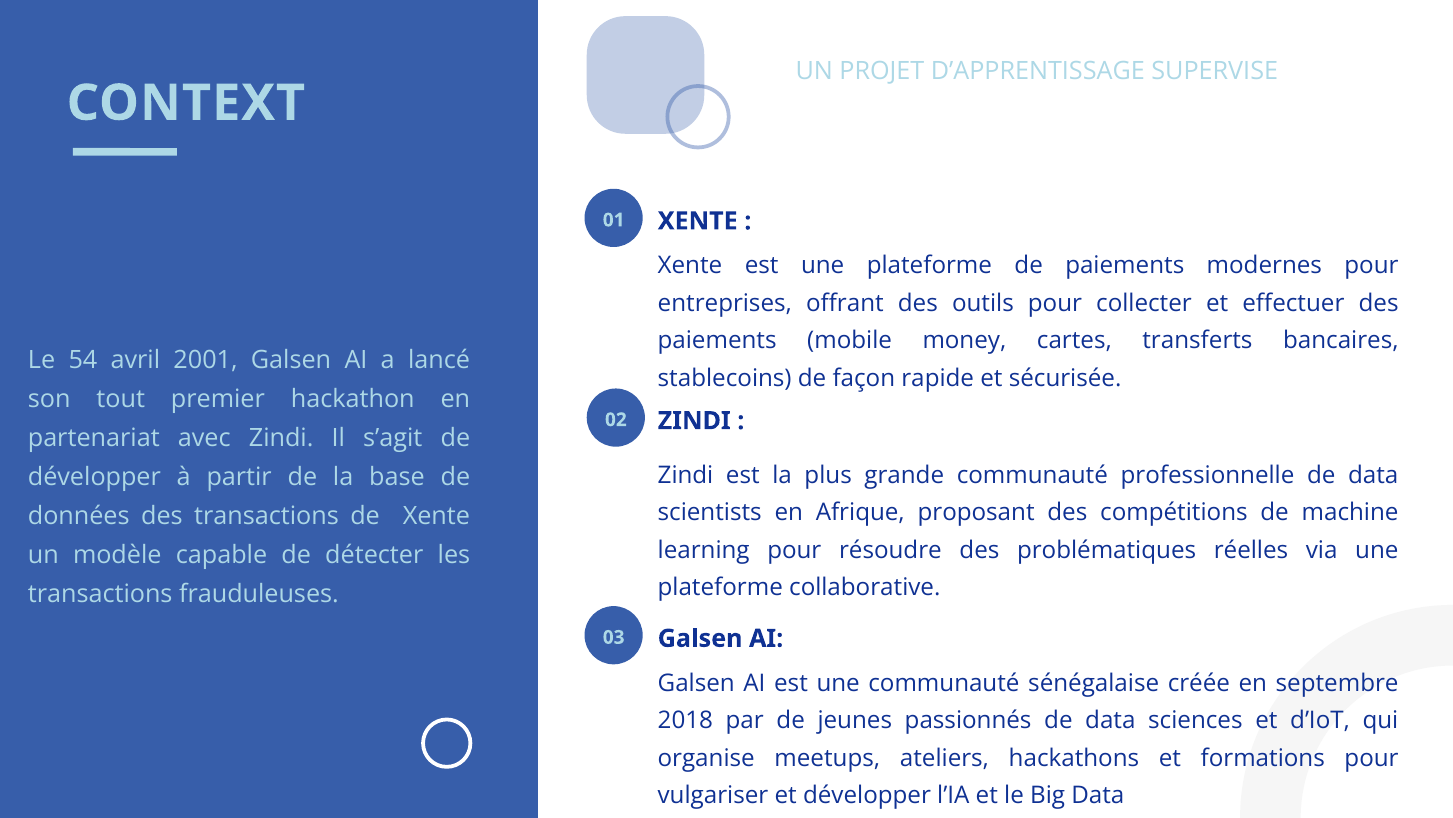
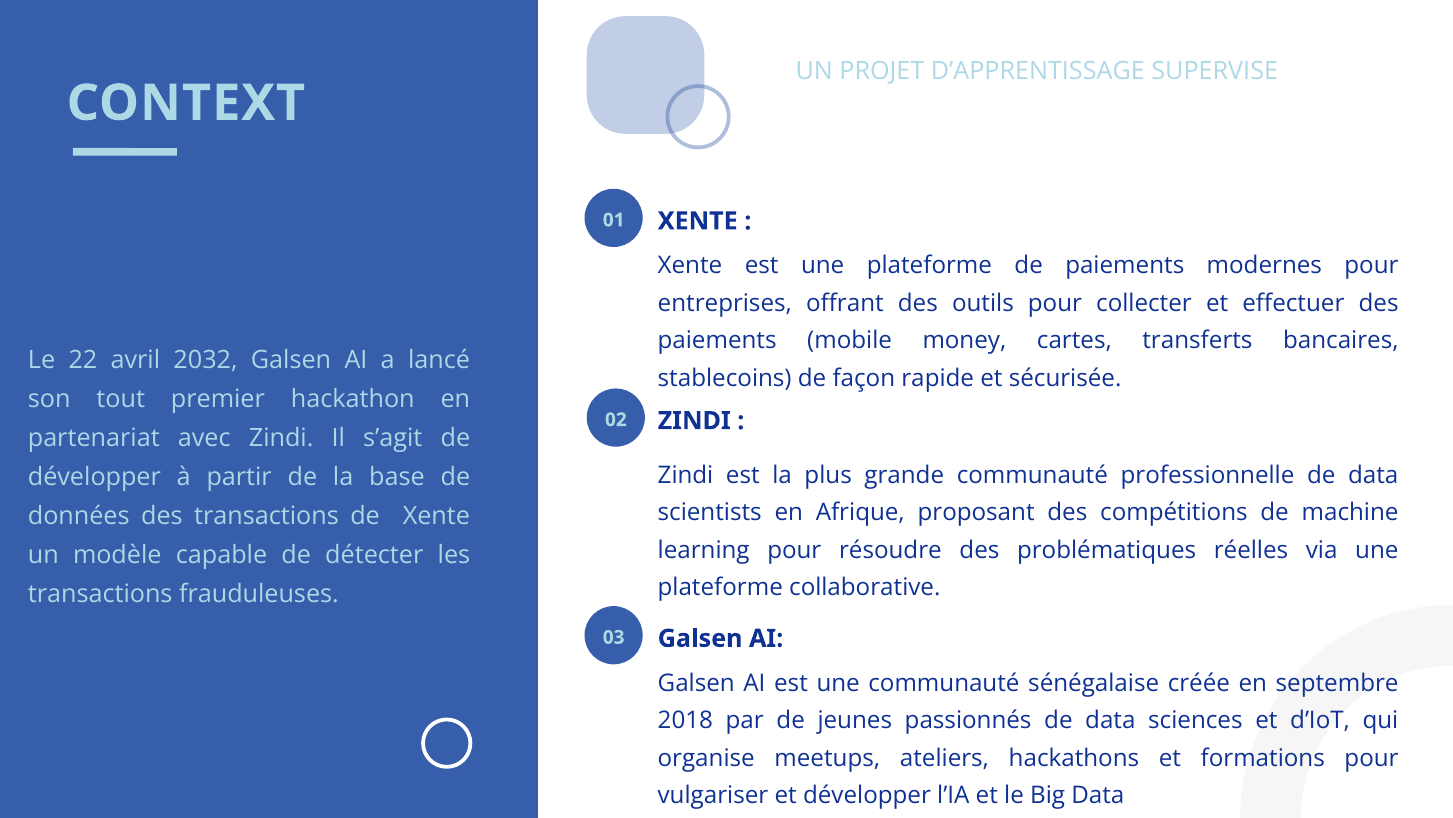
54: 54 -> 22 (83, 360)
2001: 2001 -> 2032 (206, 360)
